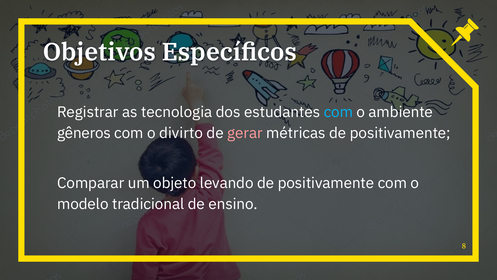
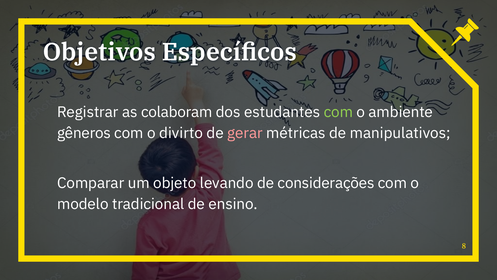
tecnologia: tecnologia -> colaboram (177, 112)
com colour: light blue -> light green (338, 112)
métricas de positivamente: positivamente -> manipulativos (400, 133)
positivamente: positivamente -> considerações (326, 183)
